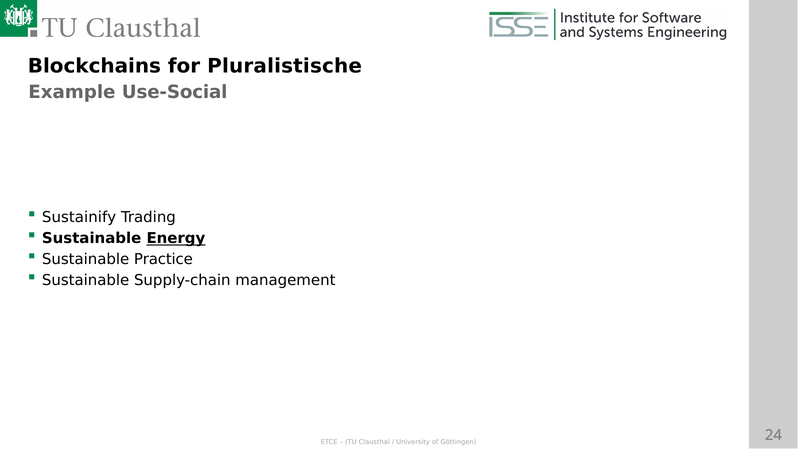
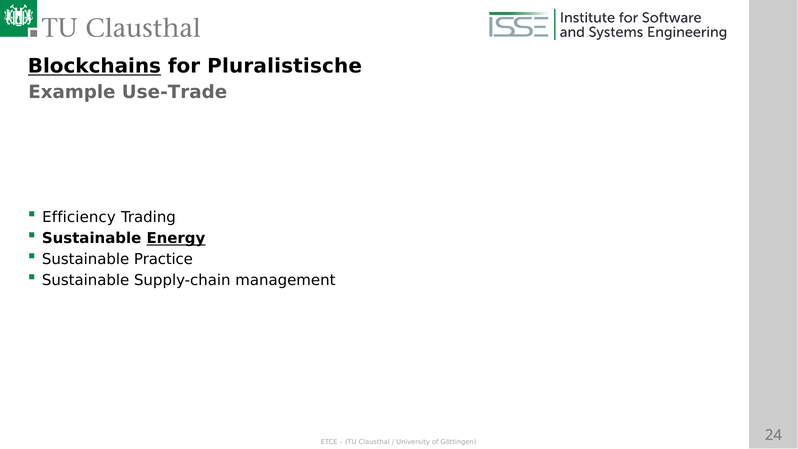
Blockchains underline: none -> present (94, 66)
Use-Social: Use-Social -> Use-Trade (175, 92)
Sustainify: Sustainify -> Efficiency (79, 217)
